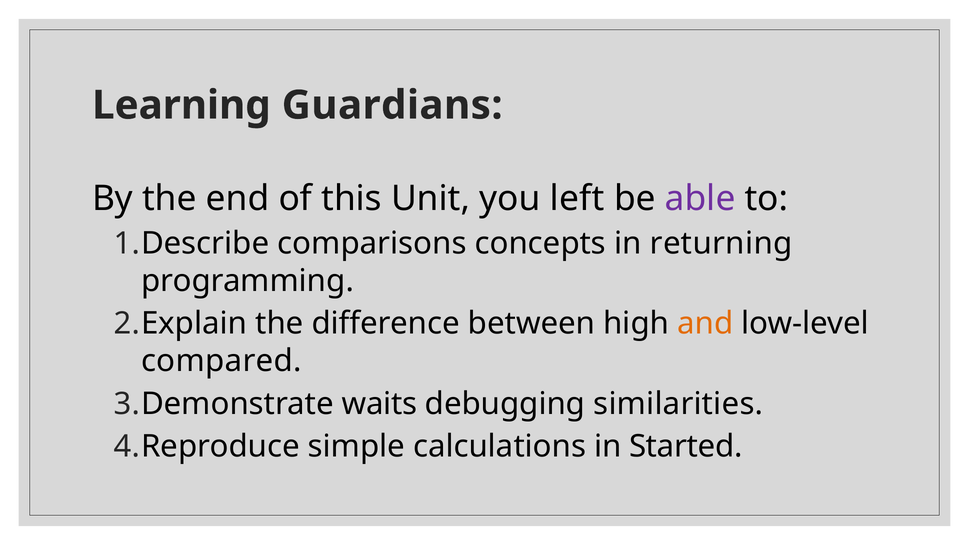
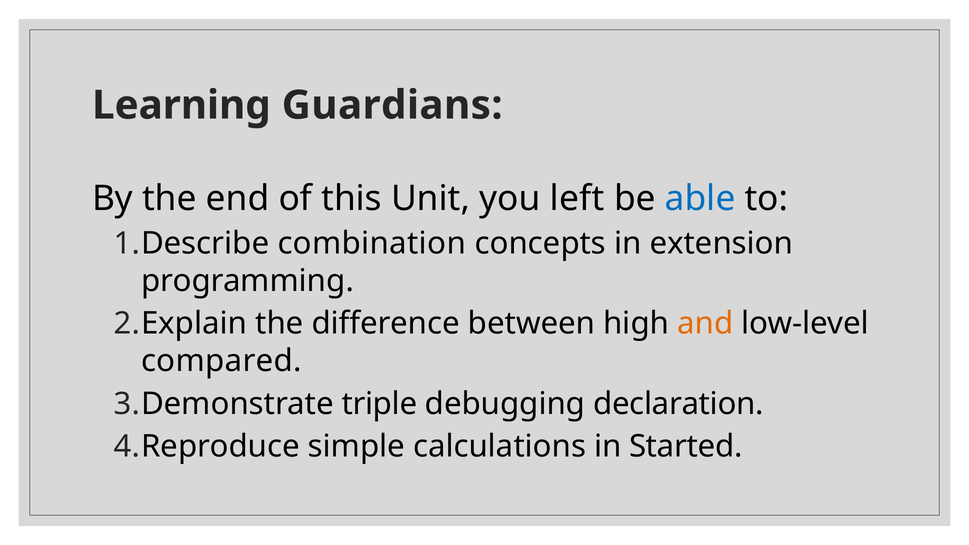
able colour: purple -> blue (700, 199)
comparisons: comparisons -> combination (372, 243)
returning: returning -> extension (721, 243)
waits: waits -> triple (379, 404)
similarities: similarities -> declaration (678, 404)
